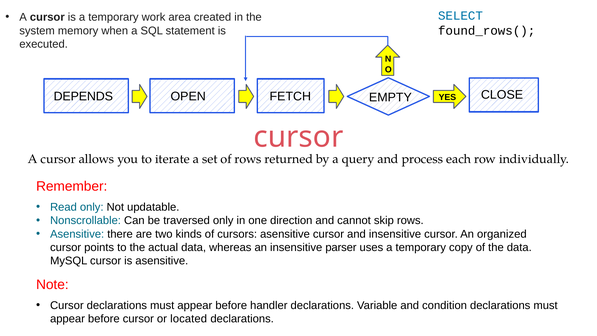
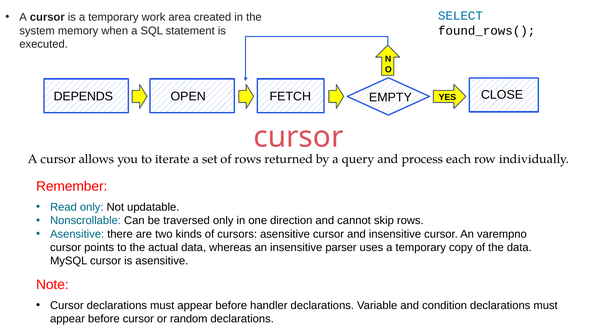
organized: organized -> varempno (502, 234)
located: located -> random (189, 319)
